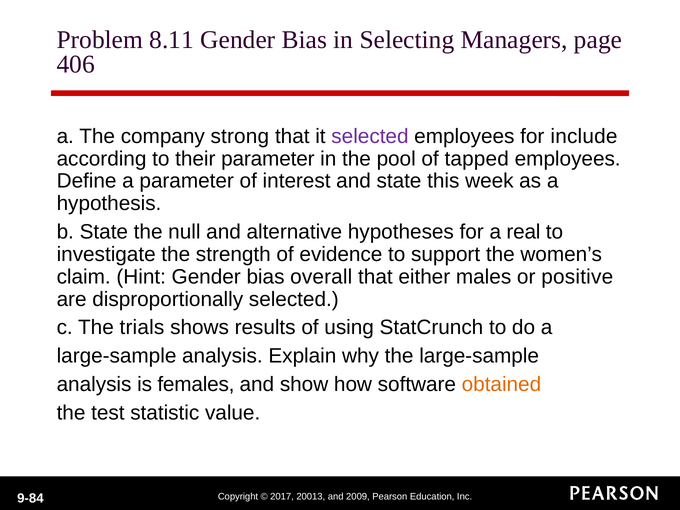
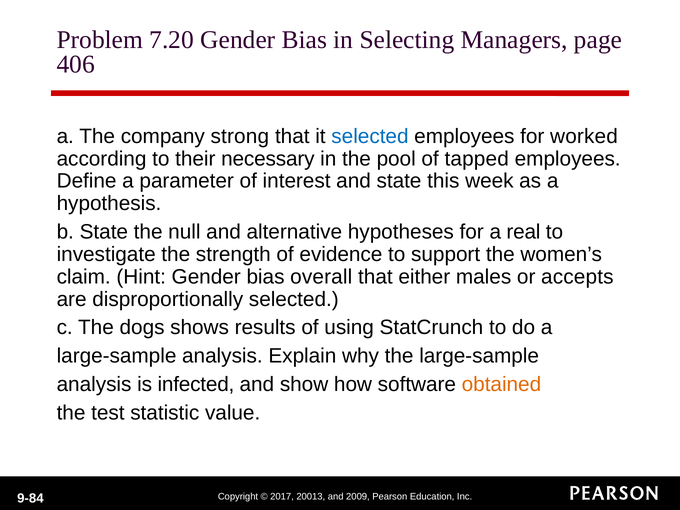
8.11: 8.11 -> 7.20 (172, 40)
selected colour: purple -> blue (370, 136)
include: include -> worked (584, 136)
their parameter: parameter -> necessary (268, 159)
positive: positive -> accepts (577, 277)
trials: trials -> dogs (142, 328)
females: females -> infected (196, 384)
